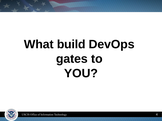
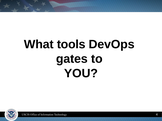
build: build -> tools (71, 45)
